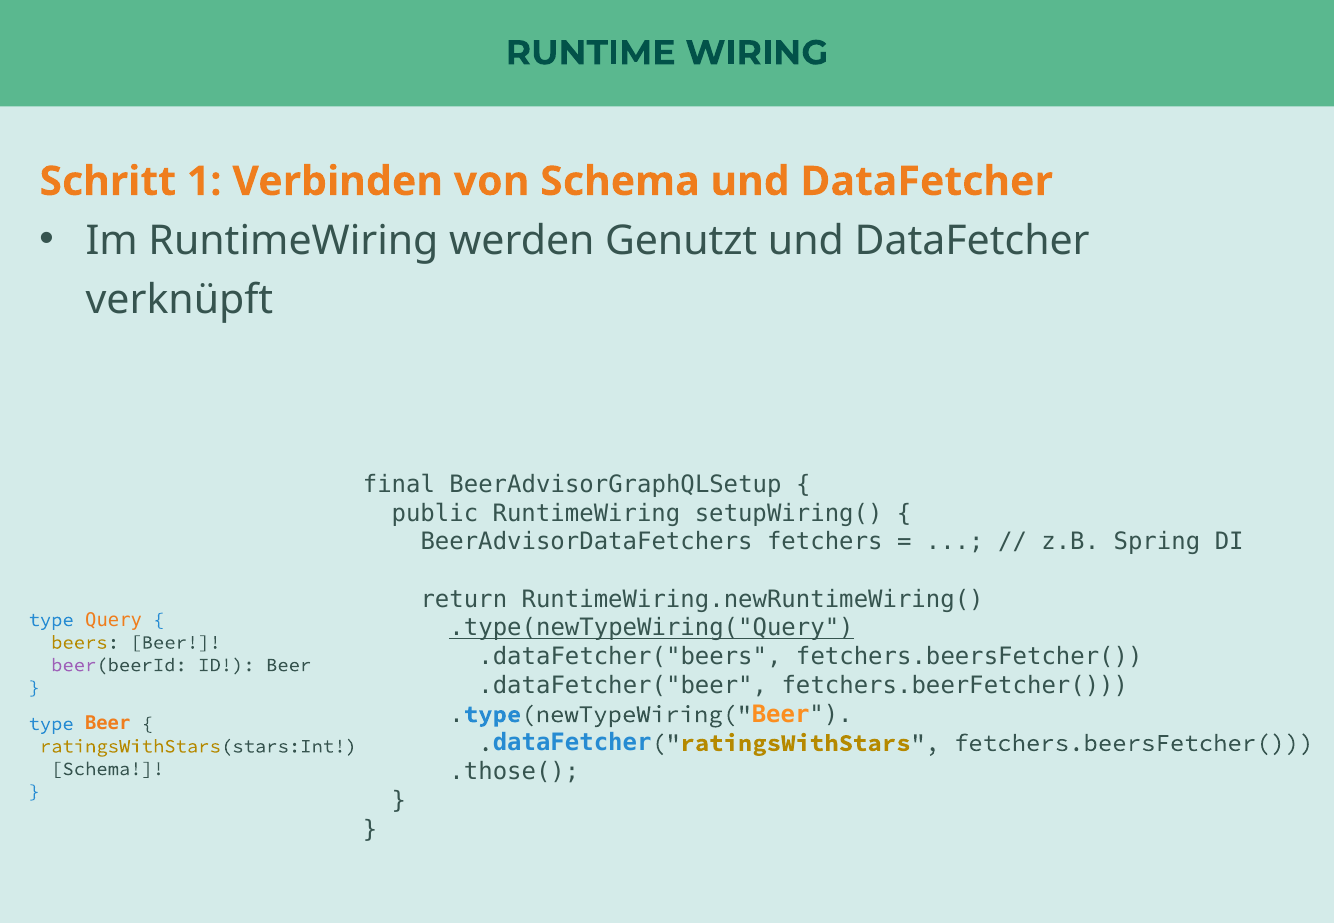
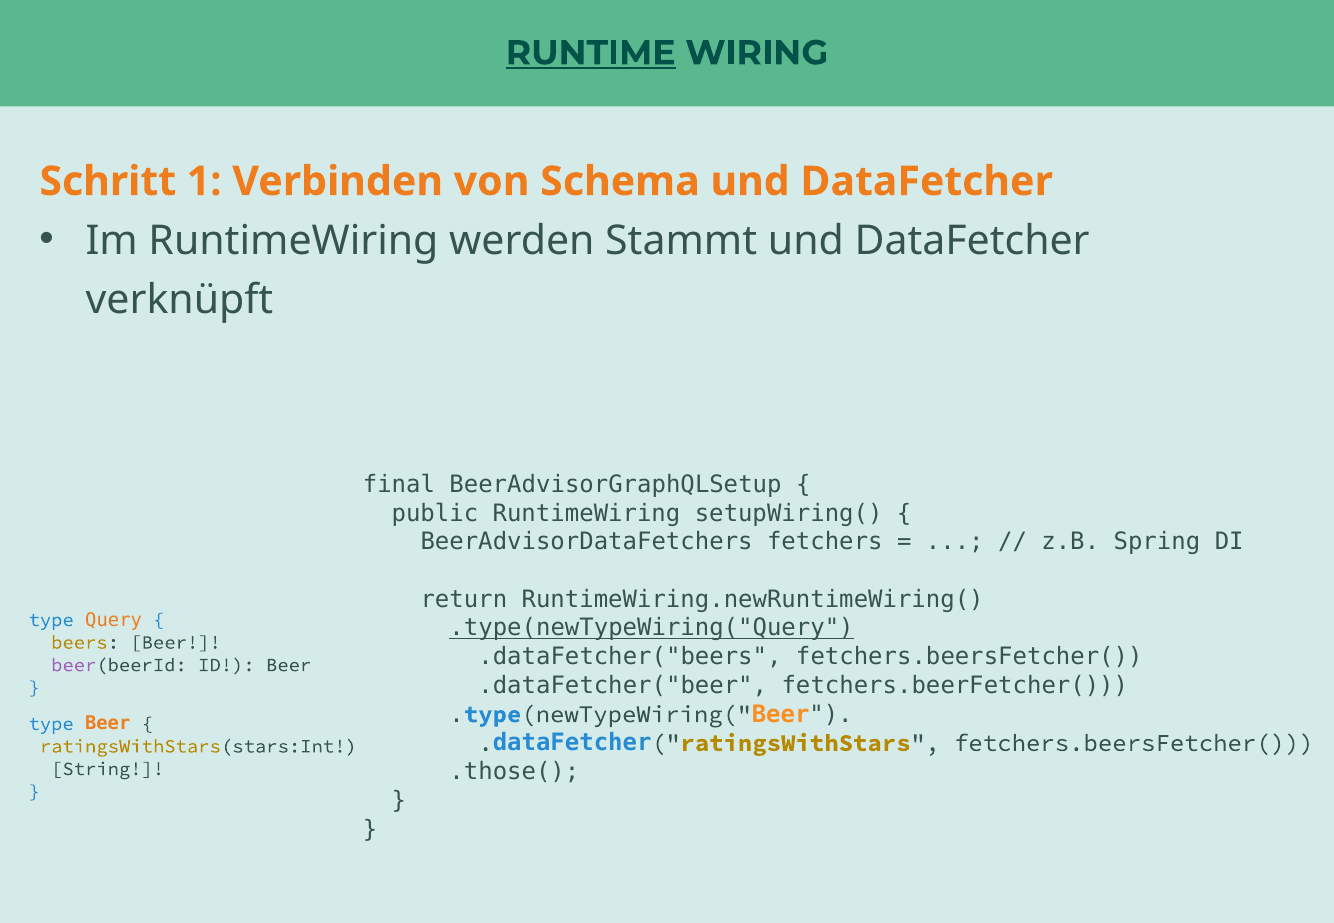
RUNTIME underline: none -> present (591, 53)
Genutzt: Genutzt -> Stammt (681, 241)
Schema: Schema -> String (108, 769)
